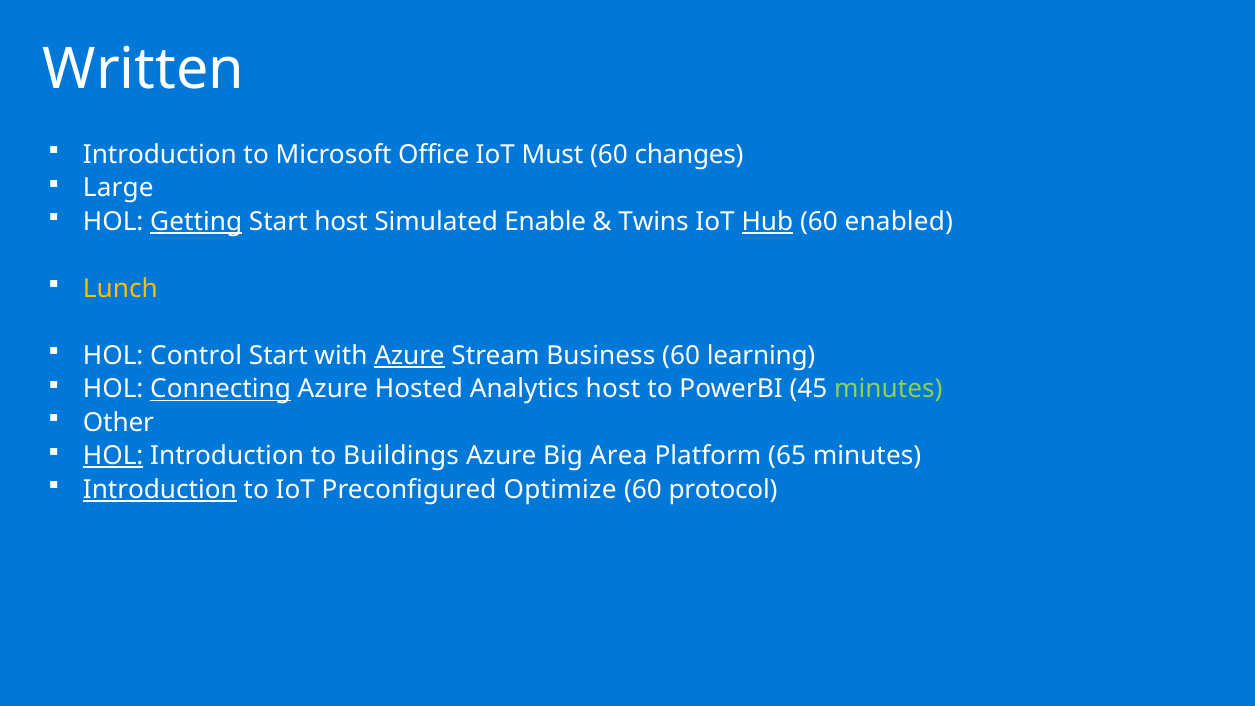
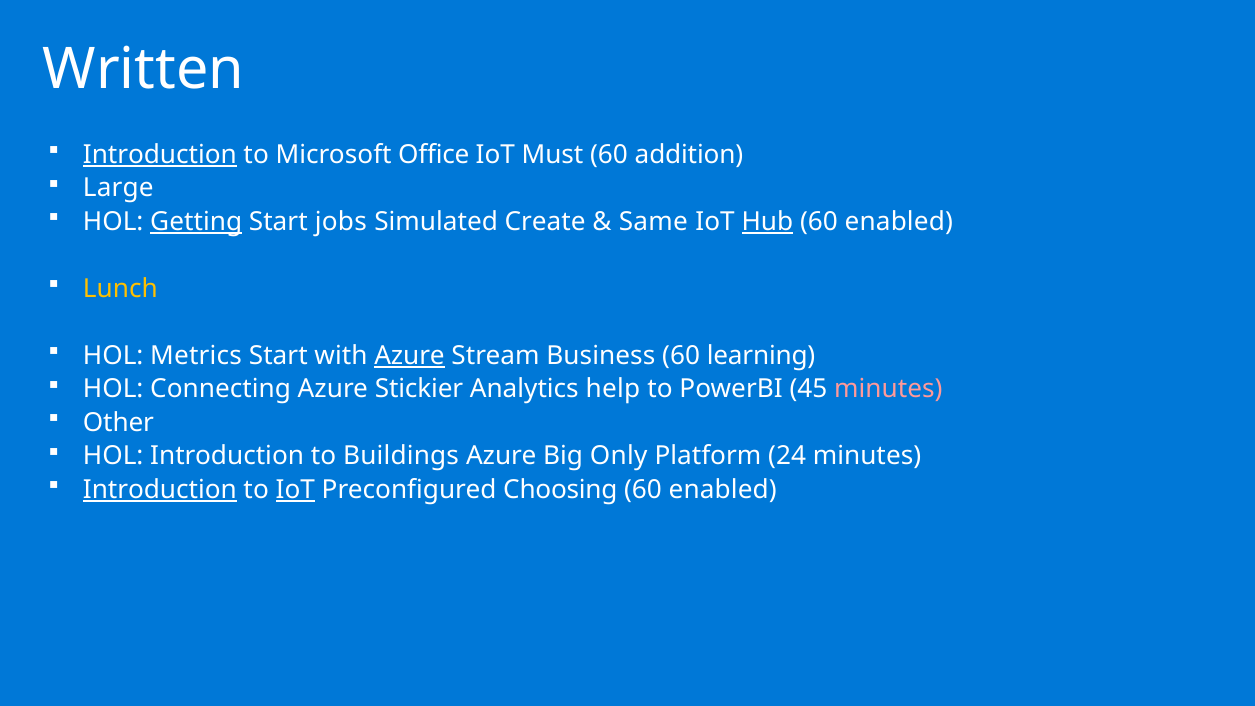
Introduction underline: none -> present (160, 155)
changes: changes -> addition (689, 155)
Start host: host -> jobs (341, 222)
Enable: Enable -> Create (545, 222)
Twins: Twins -> Same (653, 222)
Control: Control -> Metrics (196, 356)
Connecting underline: present -> none (221, 389)
Hosted: Hosted -> Stickier (419, 389)
Analytics host: host -> help (613, 389)
minutes colour: light green -> pink (888, 389)
HOL underline: present -> none (113, 456)
Area: Area -> Only (619, 456)
65: 65 -> 24 (787, 456)
IoT underline: none -> present (295, 489)
Optimize: Optimize -> Choosing (560, 489)
protocol: protocol -> enabled (723, 489)
